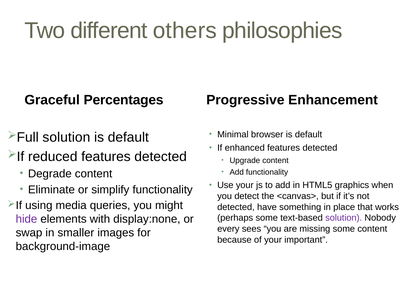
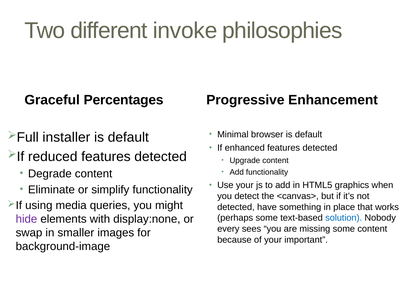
others: others -> invoke (185, 31)
solution: solution -> installer (66, 138)
solution colour: purple -> blue (344, 218)
